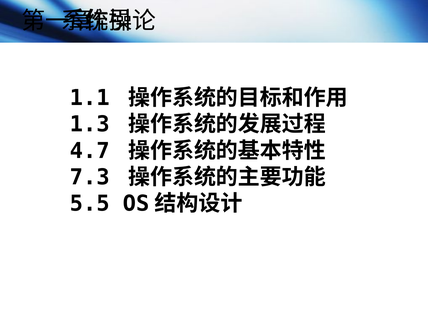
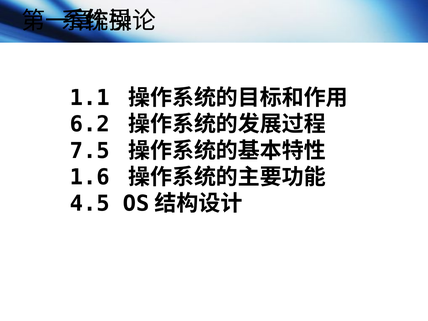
1.3: 1.3 -> 6.2 (90, 124)
4.7: 4.7 -> 7.5 (90, 151)
7.3: 7.3 -> 1.6 (90, 177)
5.5: 5.5 -> 4.5 (90, 204)
